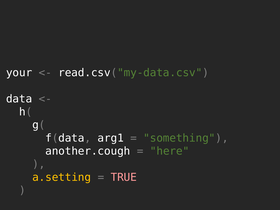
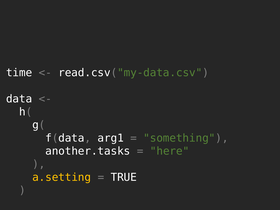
your: your -> time (19, 73)
another.cough: another.cough -> another.tasks (88, 151)
TRUE colour: pink -> white (124, 177)
